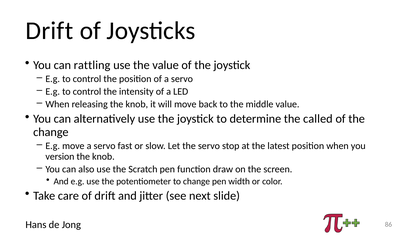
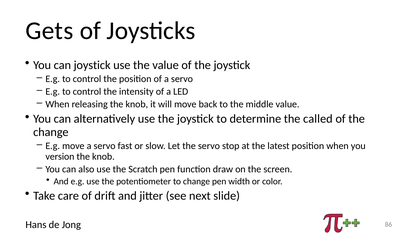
Drift: Drift -> Gets (49, 31)
can rattling: rattling -> joystick (92, 65)
